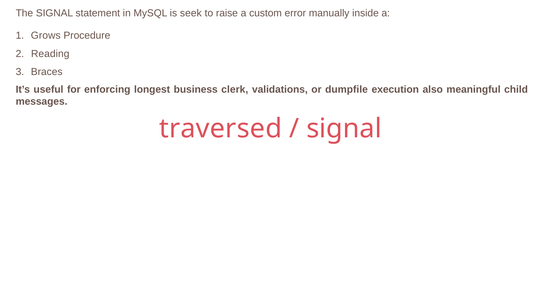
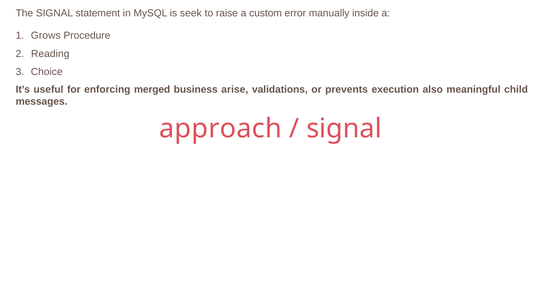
Braces: Braces -> Choice (47, 72)
longest: longest -> merged (152, 90)
clerk: clerk -> arise (235, 90)
dumpfile: dumpfile -> prevents (347, 90)
traversed: traversed -> approach (221, 129)
